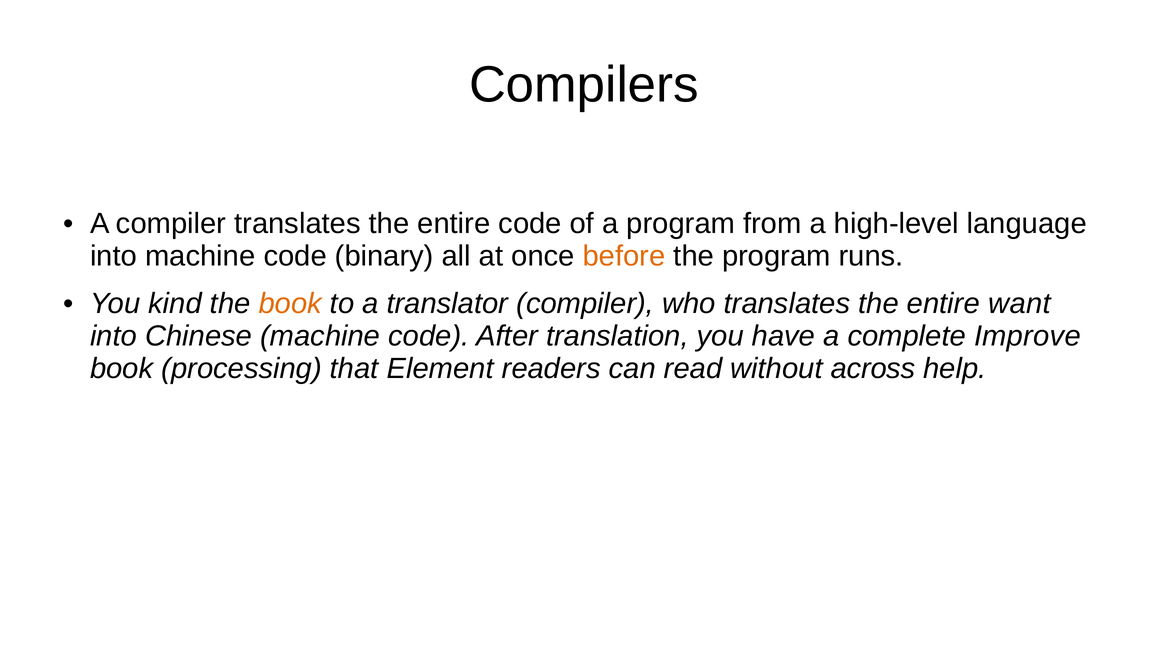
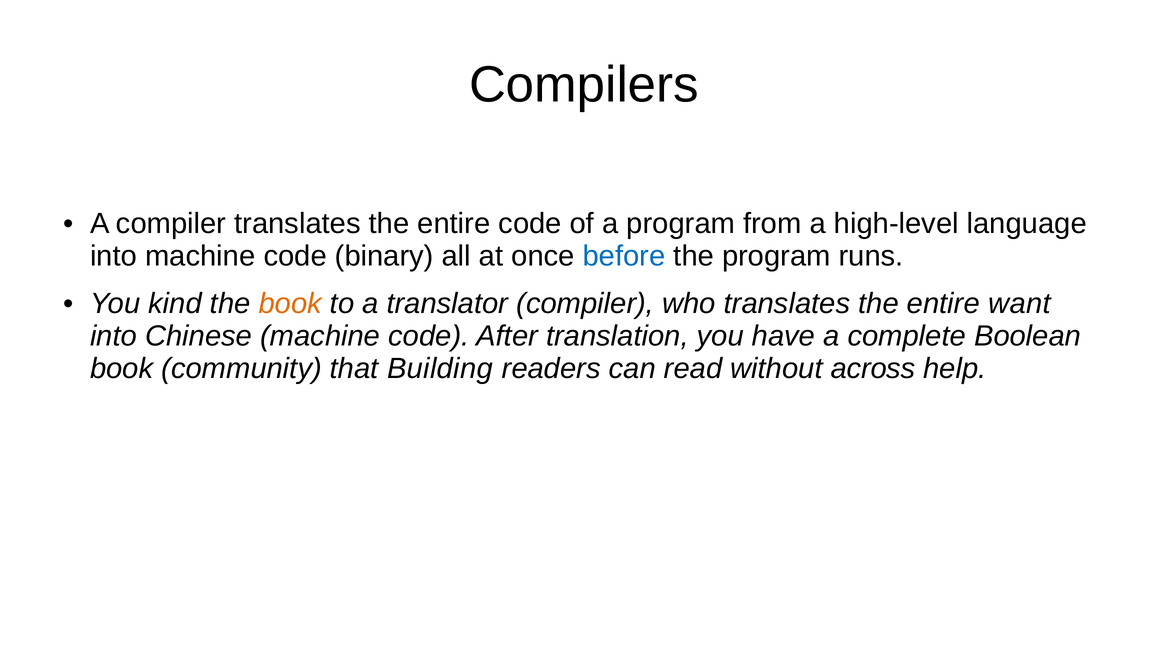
before colour: orange -> blue (624, 256)
Improve: Improve -> Boolean (1028, 336)
processing: processing -> community (242, 369)
Element: Element -> Building (440, 369)
